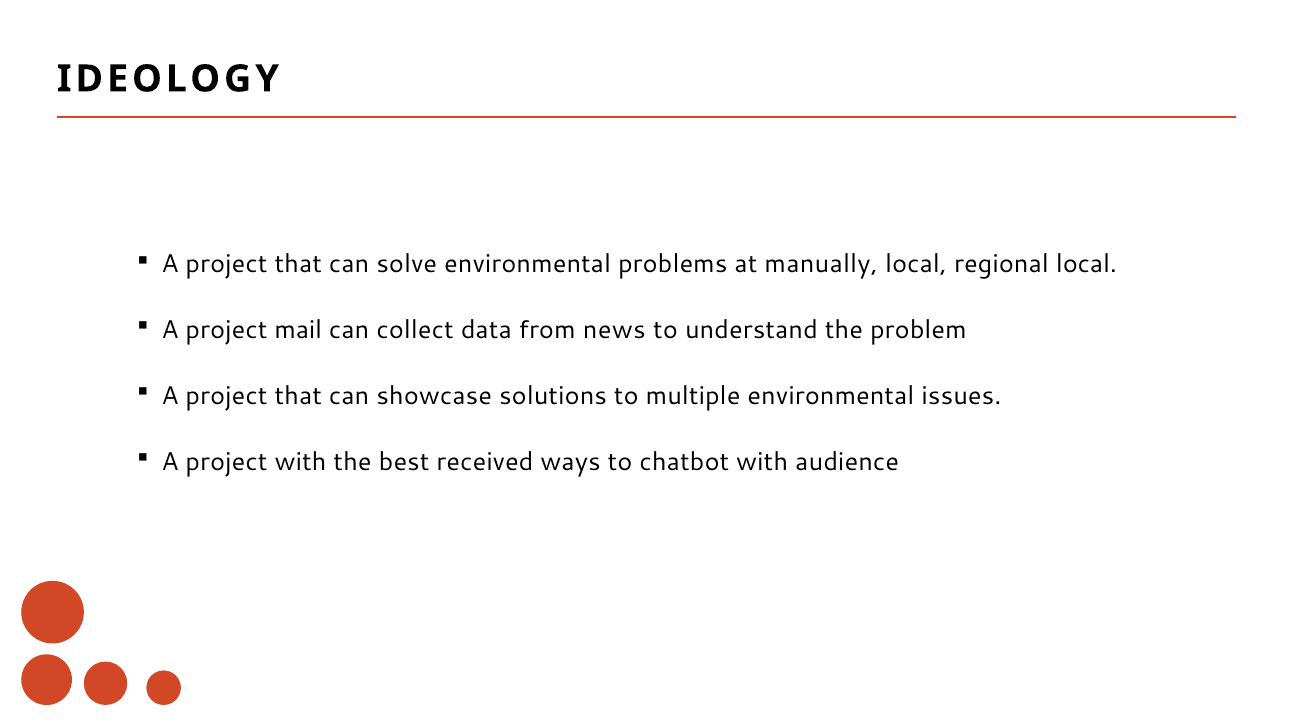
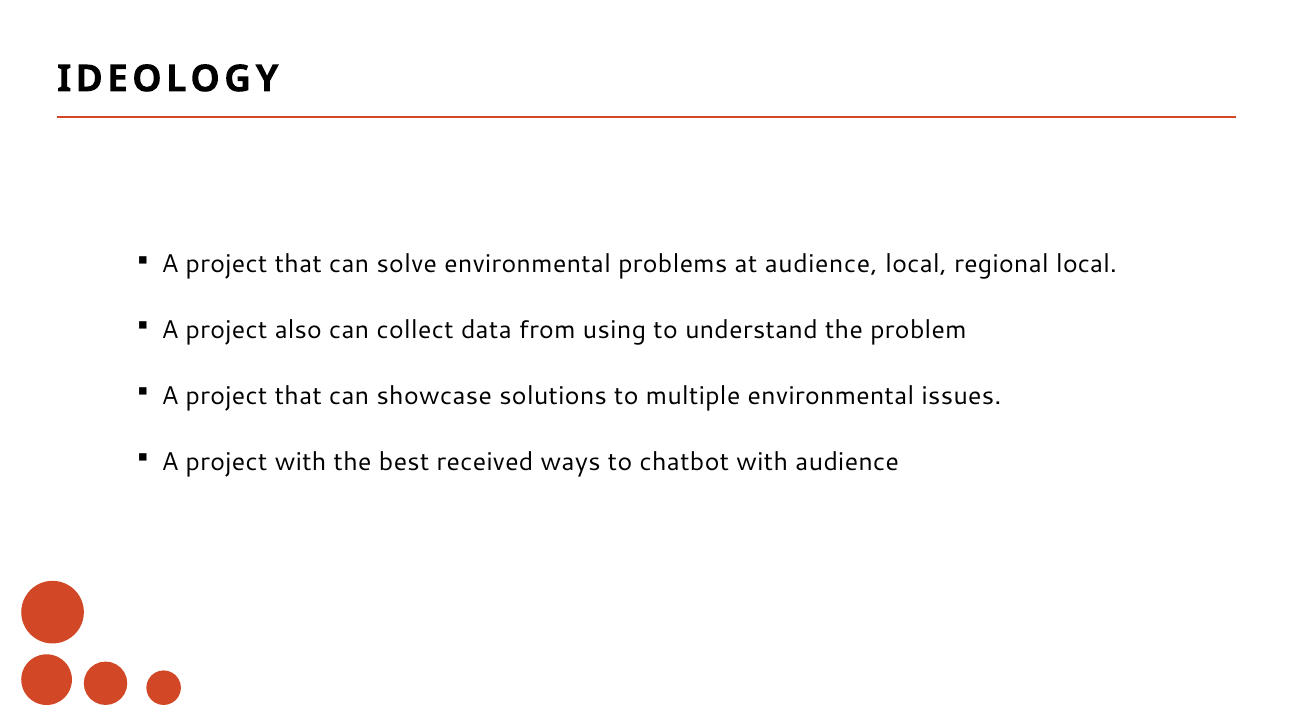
at manually: manually -> audience (821, 265)
mail: mail -> also (298, 330)
news: news -> using (614, 330)
